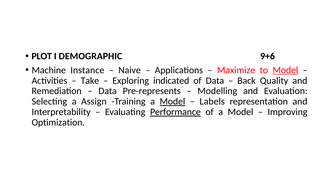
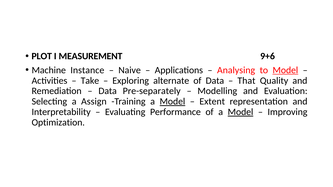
DEMOGRAPHIC: DEMOGRAPHIC -> MEASUREMENT (91, 56)
Maximize: Maximize -> Analysing (236, 70)
indicated: indicated -> alternate (171, 81)
Back: Back -> That (246, 81)
Pre-represents: Pre-represents -> Pre-separately (152, 91)
Labels: Labels -> Extent (212, 102)
Performance underline: present -> none (175, 112)
Model underline: none -> present (240, 112)
